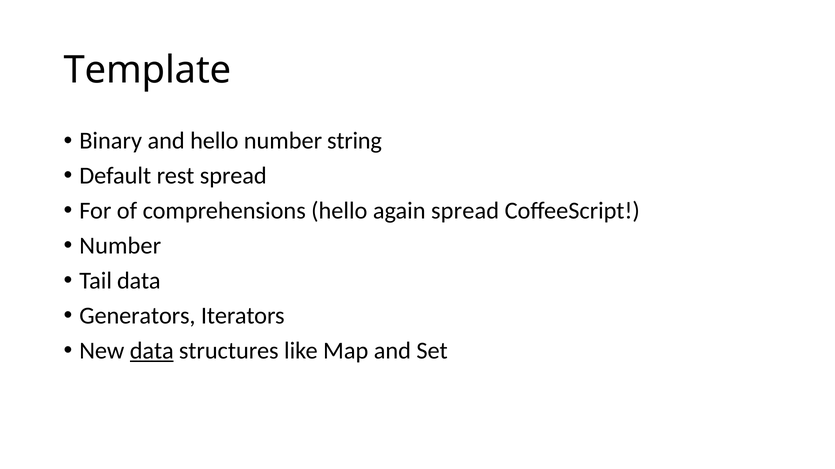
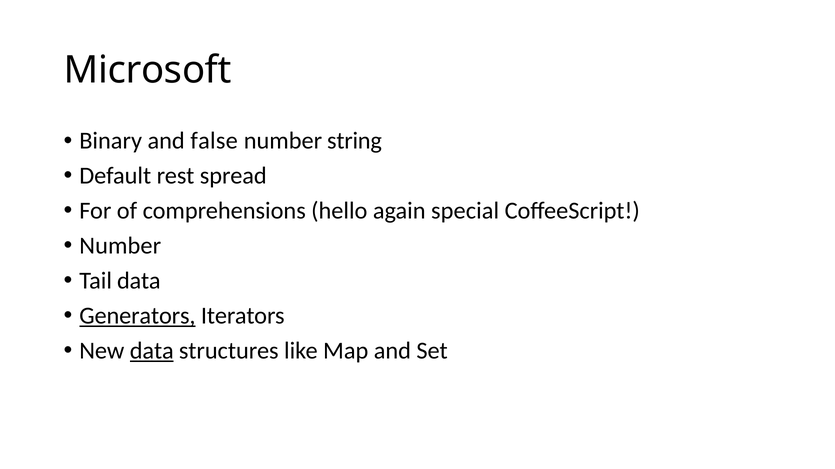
Template: Template -> Microsoft (148, 70)
and hello: hello -> false (214, 141)
again spread: spread -> special (465, 211)
Generators underline: none -> present (137, 316)
